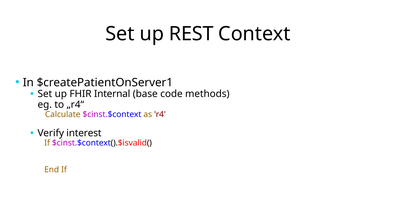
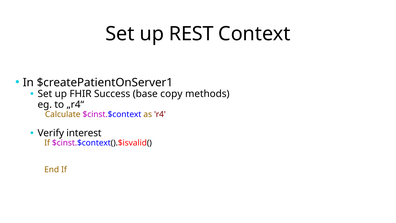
Internal: Internal -> Success (112, 94)
code: code -> copy (171, 94)
